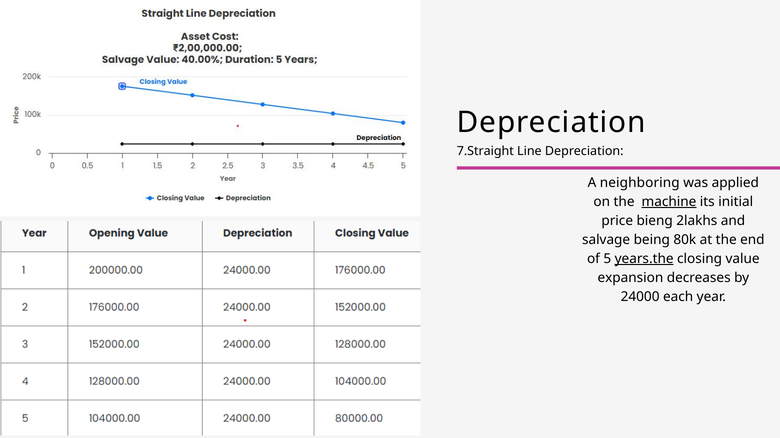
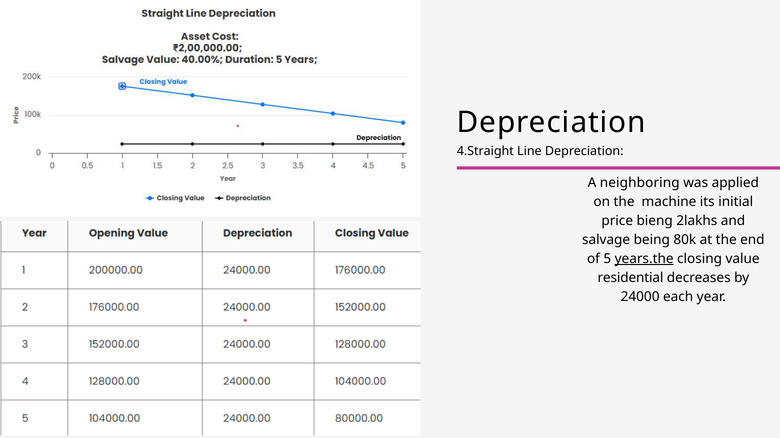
7.Straight: 7.Straight -> 4.Straight (485, 151)
machine underline: present -> none (669, 202)
expansion: expansion -> residential (630, 278)
